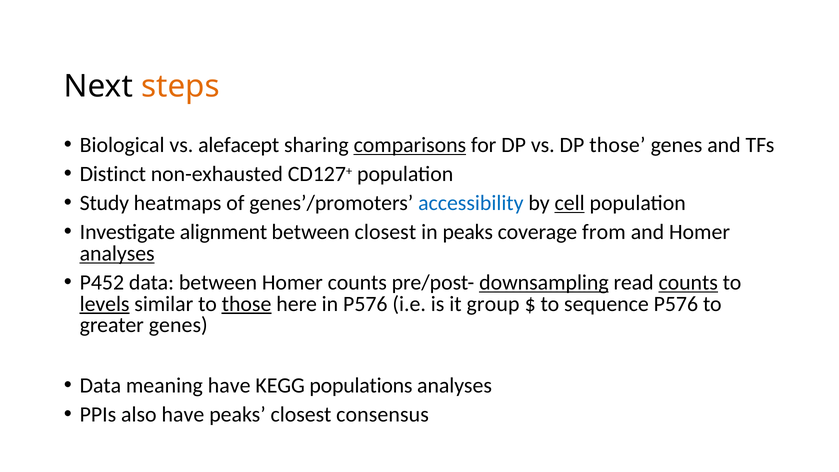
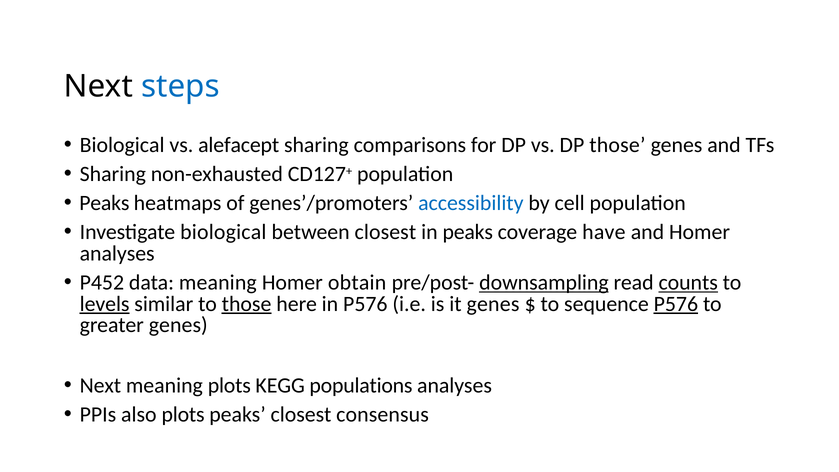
steps colour: orange -> blue (180, 86)
comparisons underline: present -> none (410, 145)
Distinct: Distinct -> Sharing (113, 174)
Study: Study -> Peaks (104, 203)
cell underline: present -> none (570, 203)
Investigate alignment: alignment -> biological (223, 232)
from: from -> have (604, 232)
analyses underline: present -> none (117, 253)
data between: between -> meaning (218, 283)
Homer counts: counts -> obtain (357, 283)
it group: group -> genes (493, 304)
P576 underline: none -> present (676, 304)
Data: Data -> Next (100, 386)
meaning have: have -> plots (229, 386)
also have: have -> plots (183, 415)
